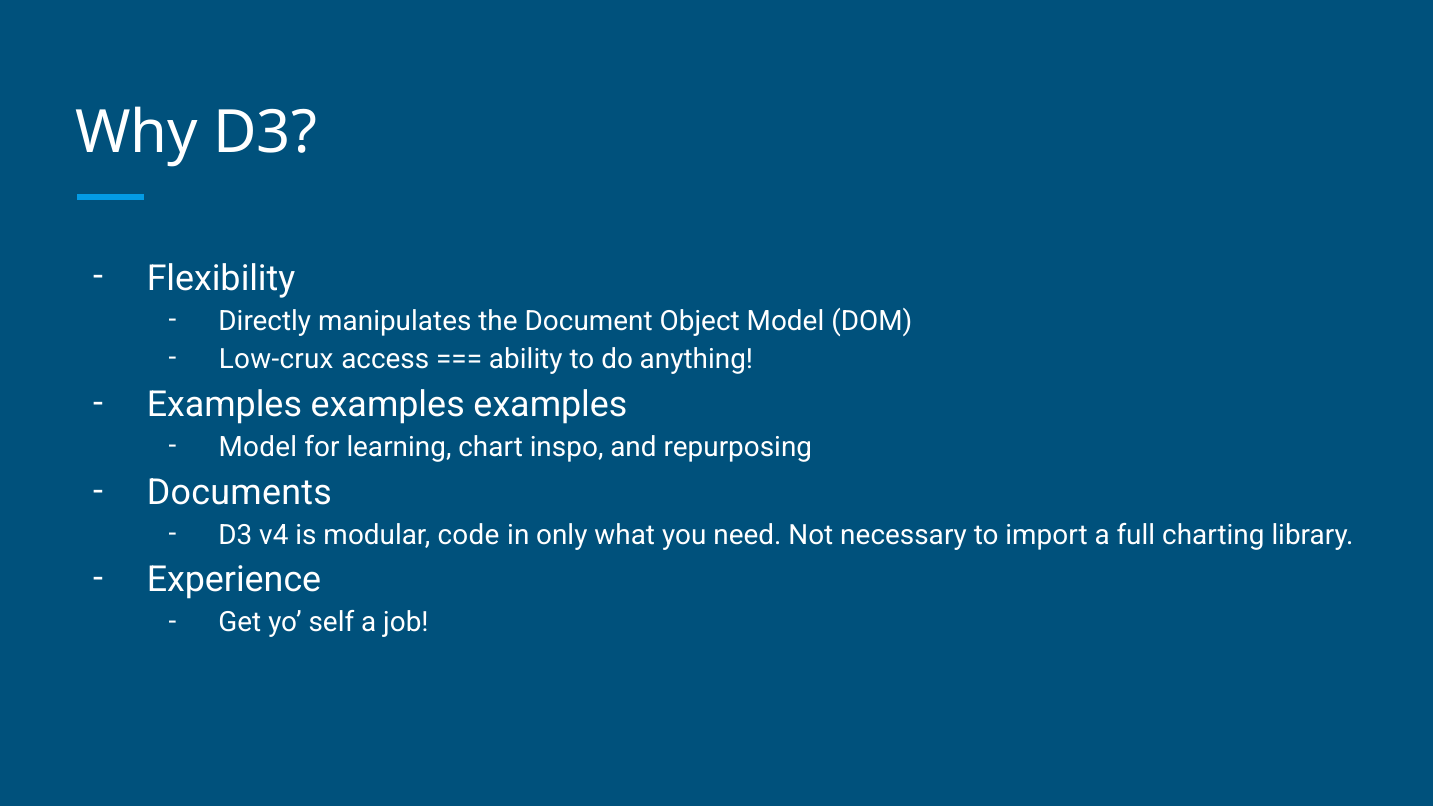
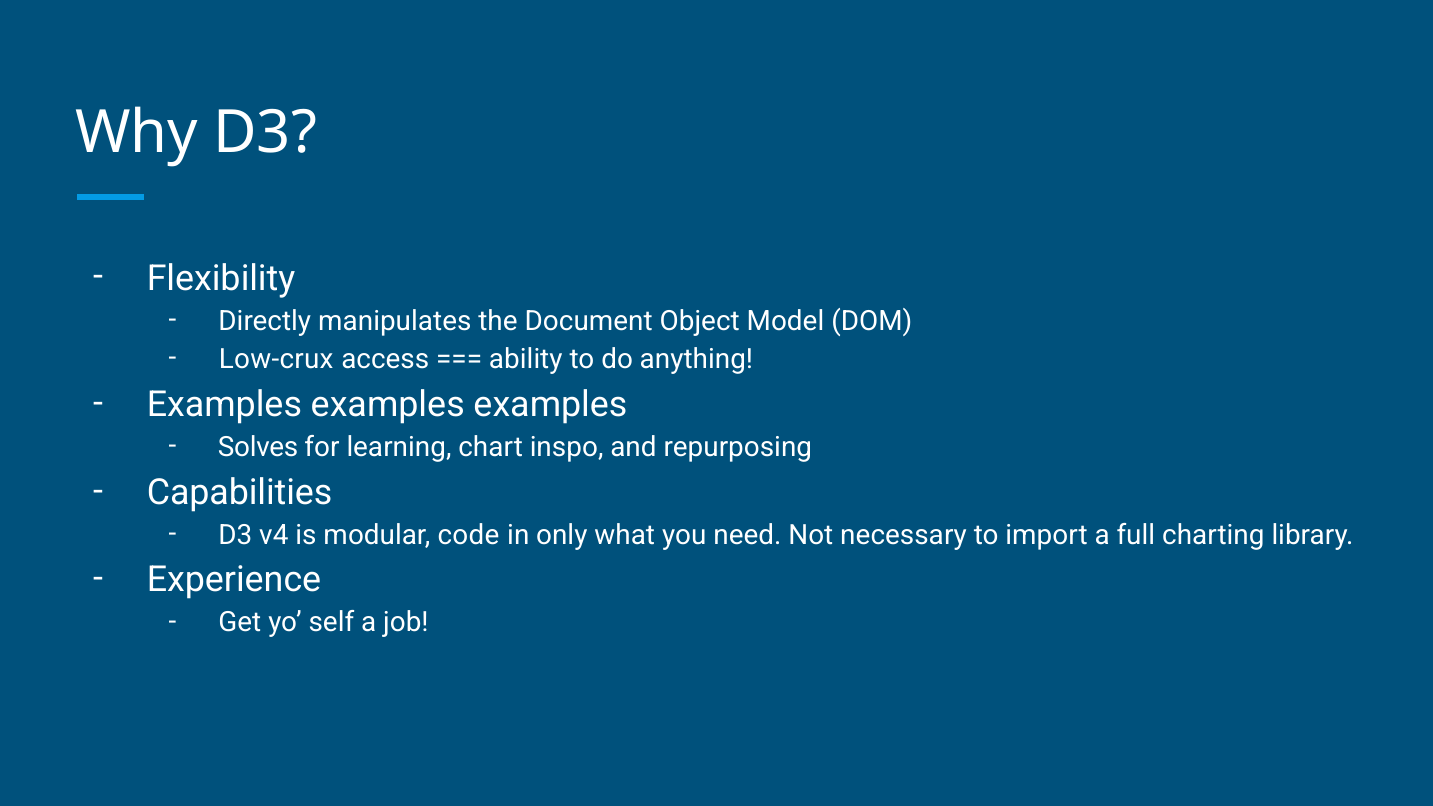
Model: Model -> Solves (258, 447)
Documents: Documents -> Capabilities (240, 492)
